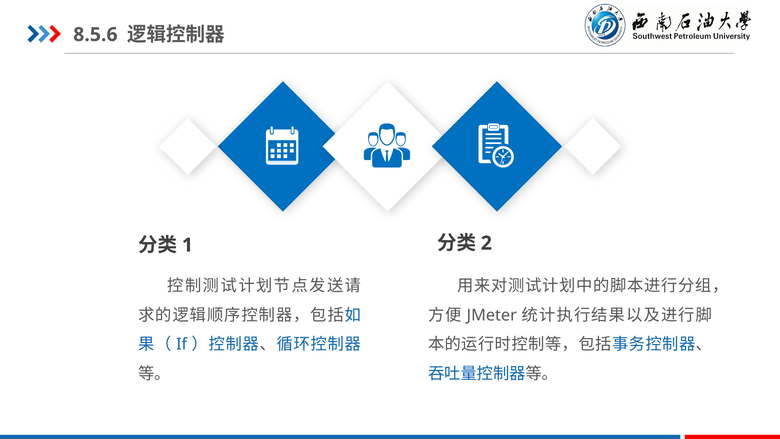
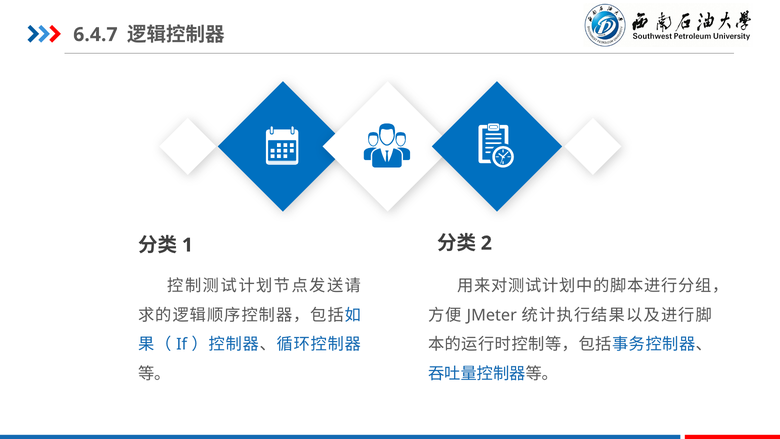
8.5.6: 8.5.6 -> 6.4.7 (95, 35)
